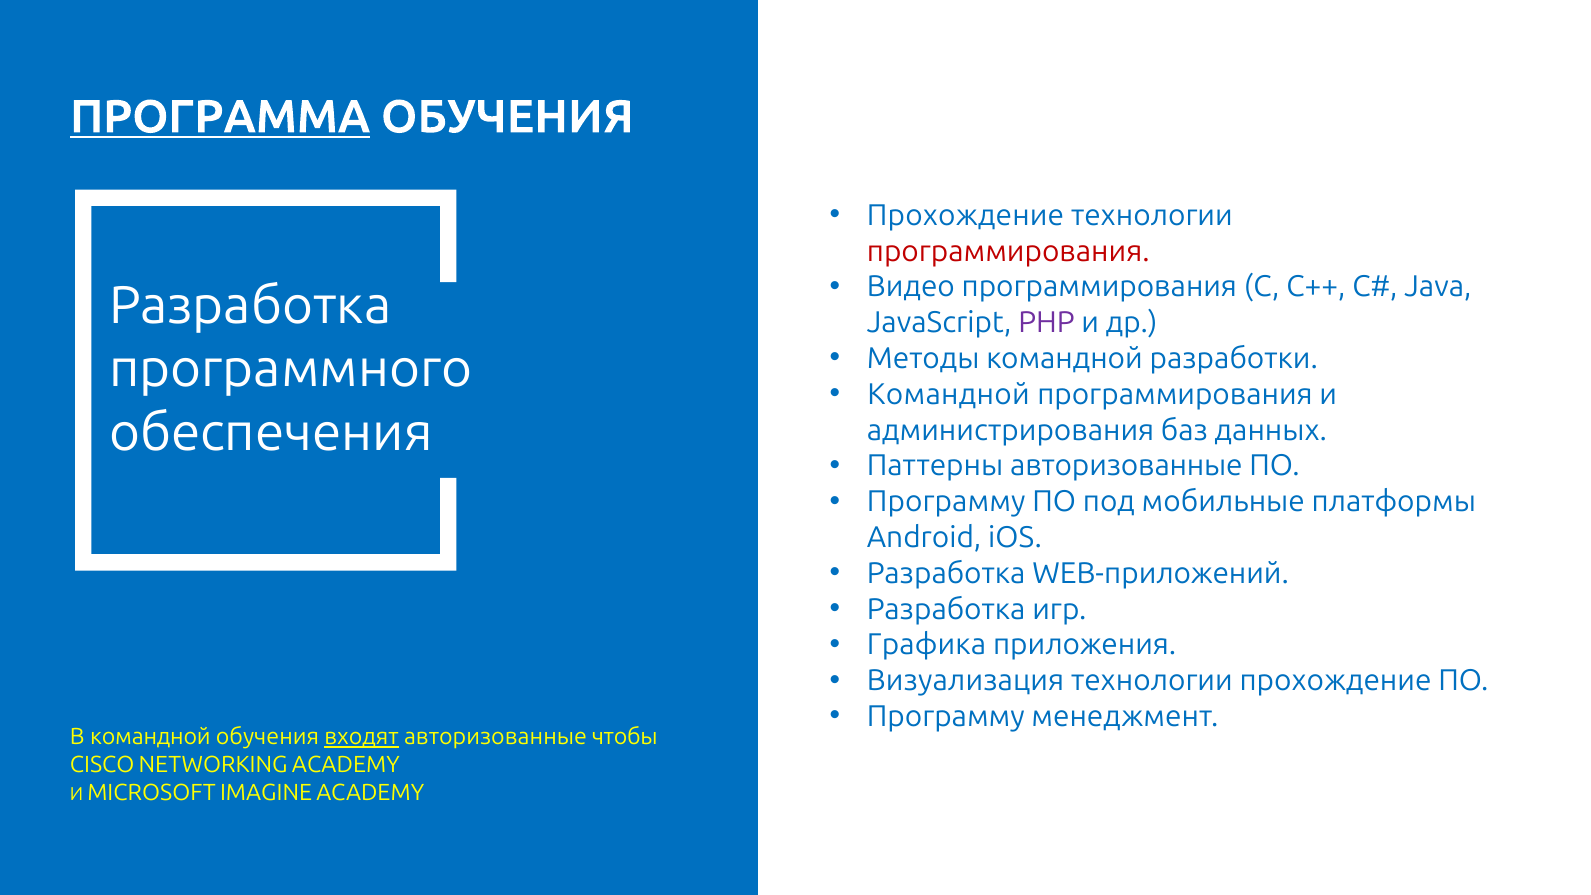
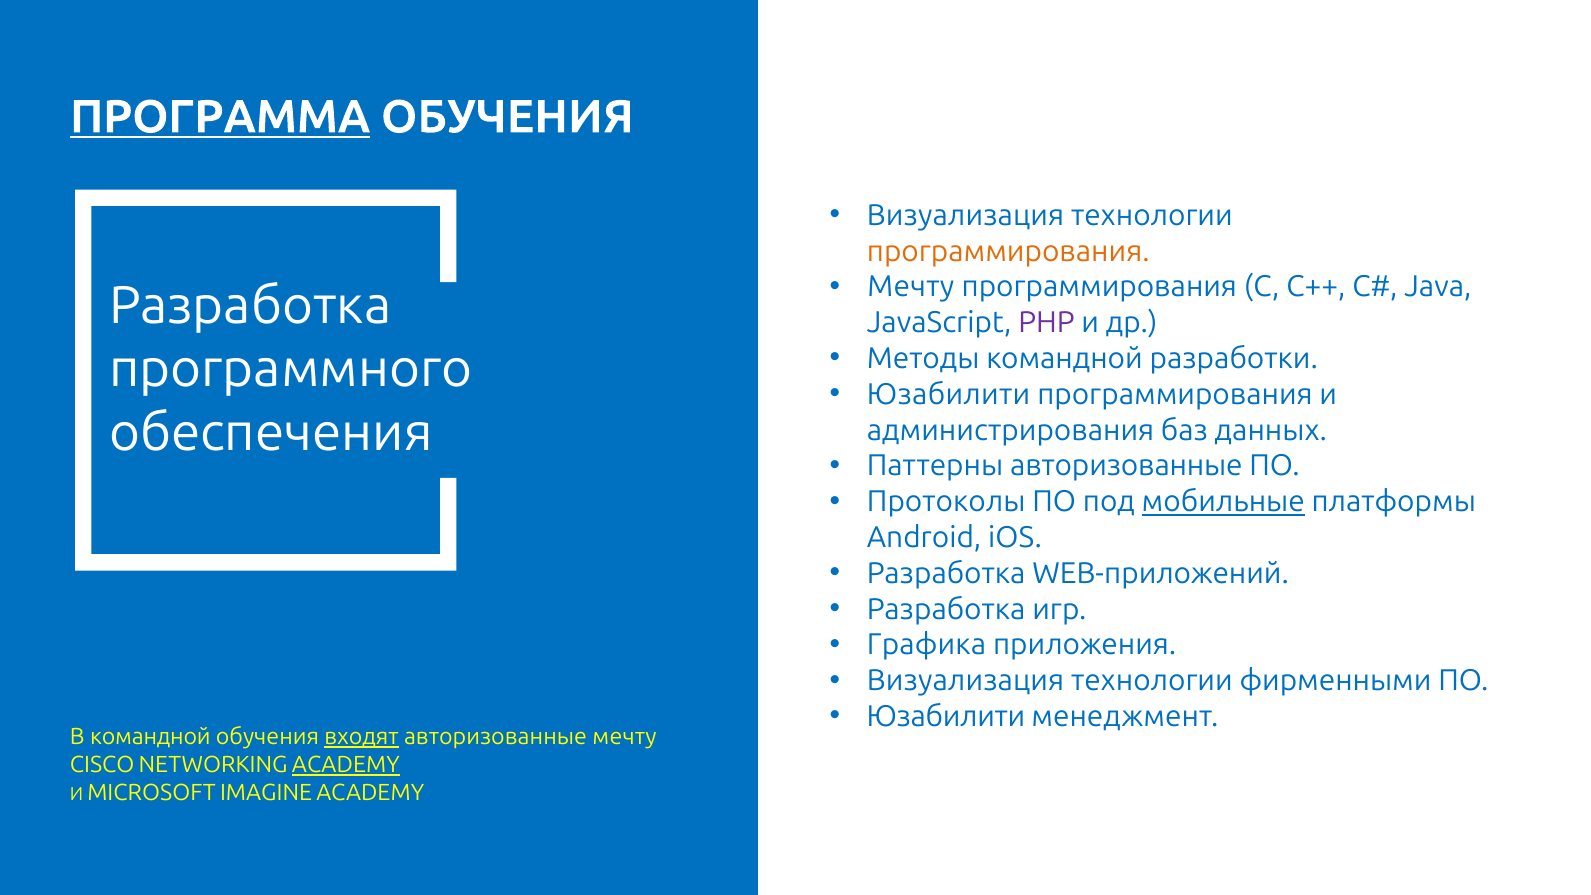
Прохождение: Прохождение -> Визуализация (966, 216)
программирования colour: red -> orange (1008, 251)
Видео: Видео -> Мечту (911, 287)
Командной: Командной -> Юзабилити (949, 394)
Программу: Программу -> Протоколы (946, 502)
мобильные underline: none -> present (1223, 502)
технологии прохождение: прохождение -> фирменными (1336, 681)
Программу: Программу -> Юзабилити (946, 717)
авторизованные чтобы: чтобы -> мечту (625, 737)
ACADEMY underline: none -> present (346, 765)
